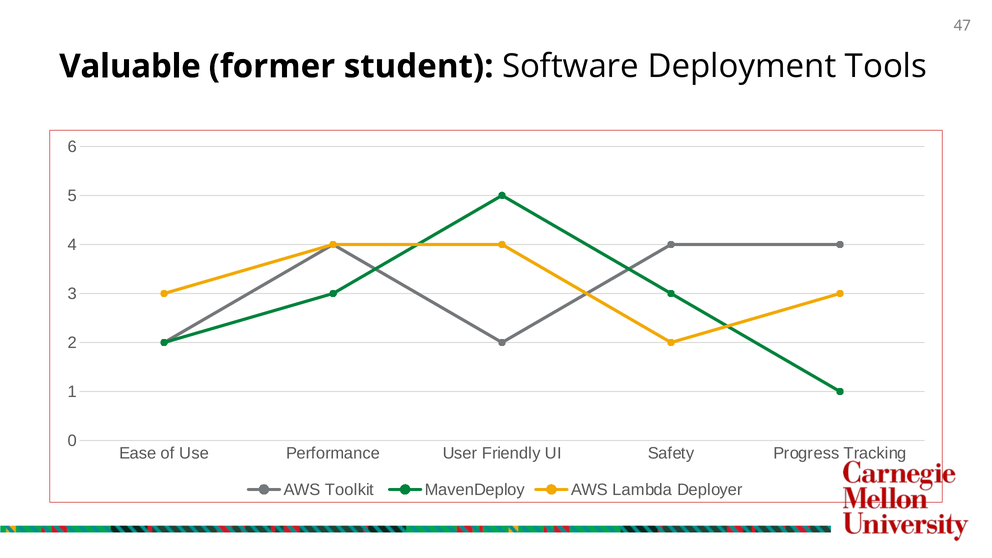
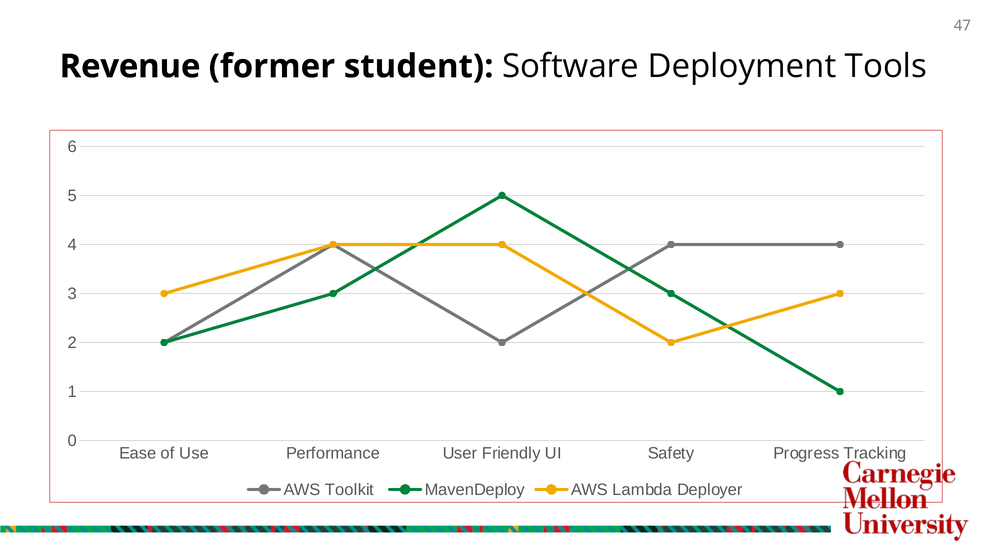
Valuable: Valuable -> Revenue (130, 66)
